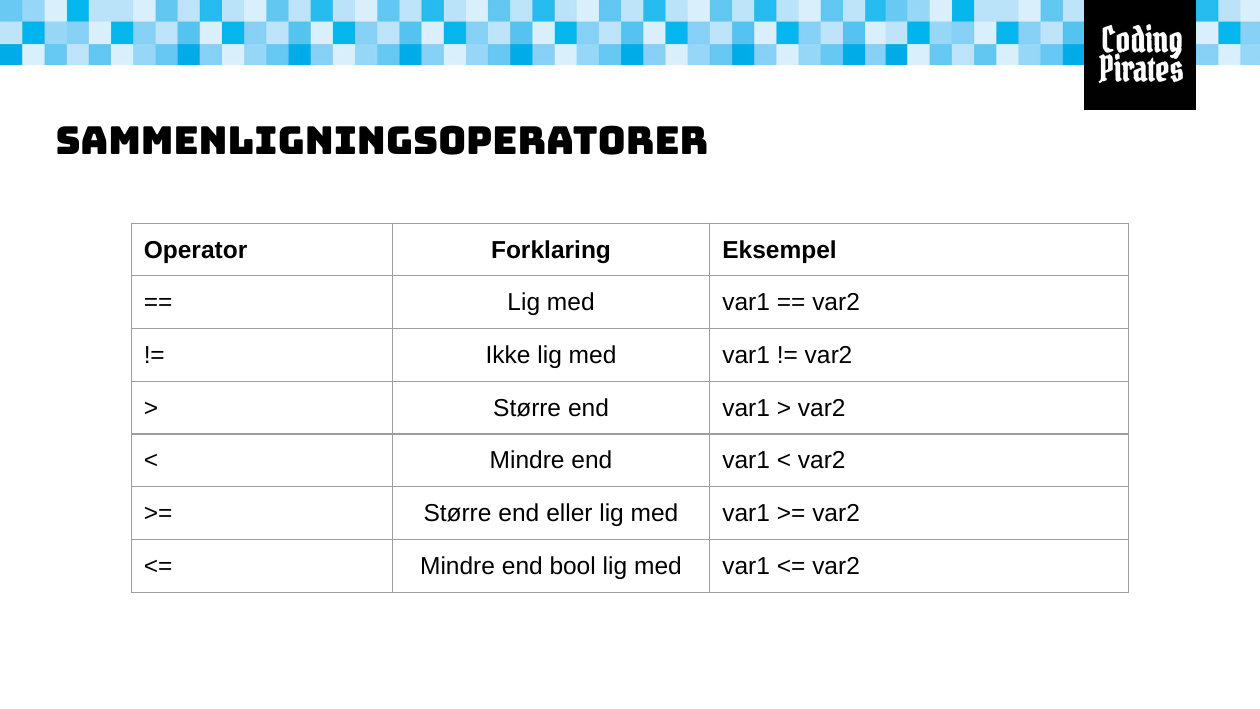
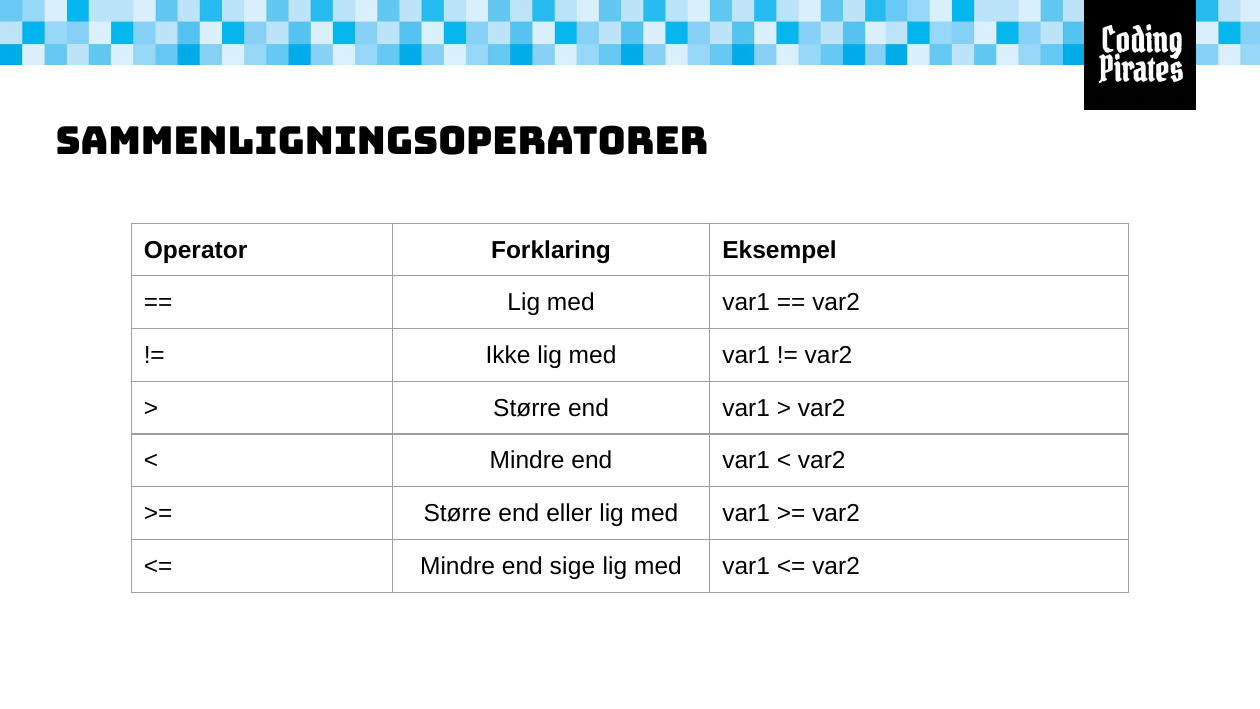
bool: bool -> sige (573, 566)
